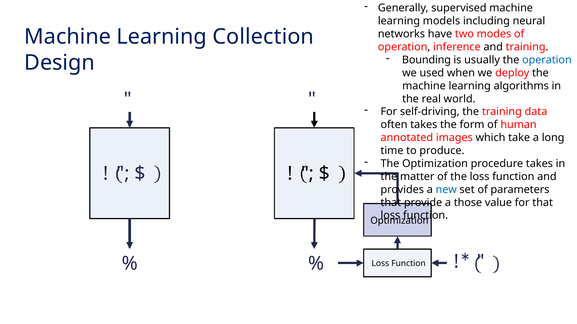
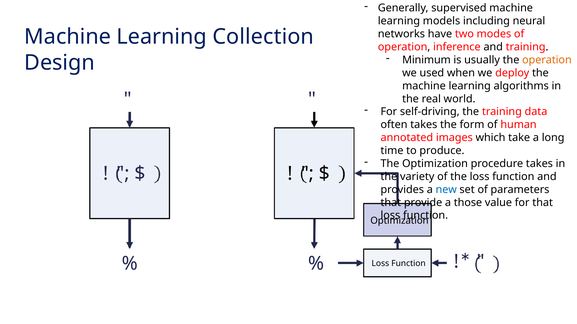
Bounding: Bounding -> Minimum (426, 60)
operation colour: blue -> orange (547, 60)
matter: matter -> variety (417, 177)
